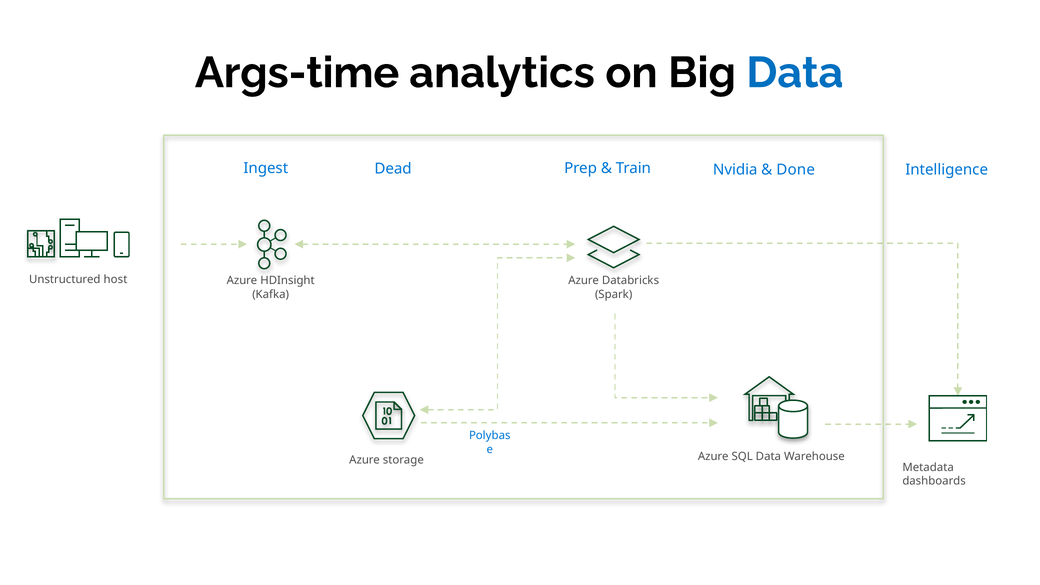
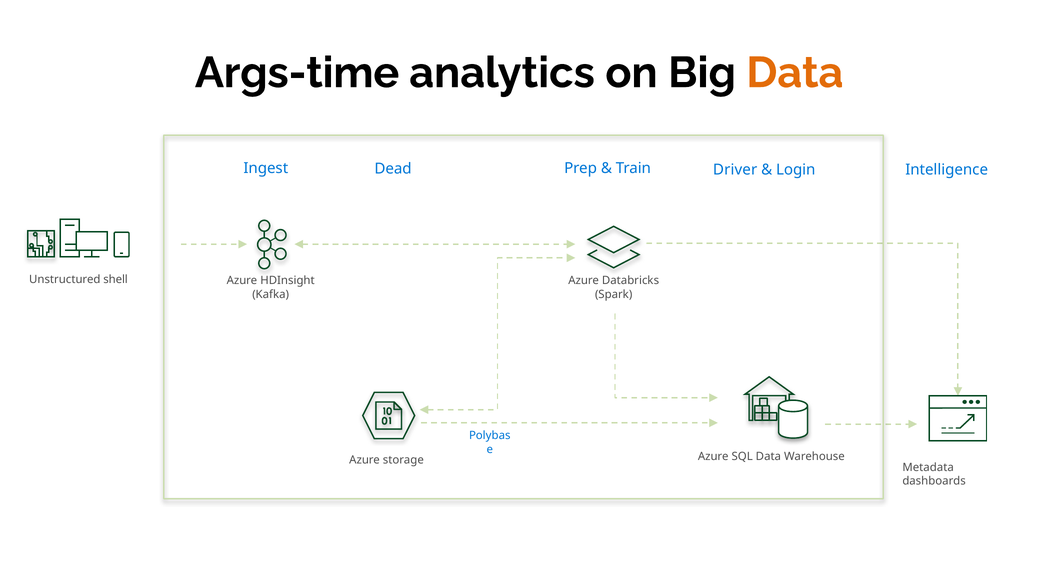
Data colour: blue -> orange (795, 73)
Nvidia: Nvidia -> Driver (735, 170)
Done: Done -> Login (796, 170)
host: host -> shell (116, 279)
